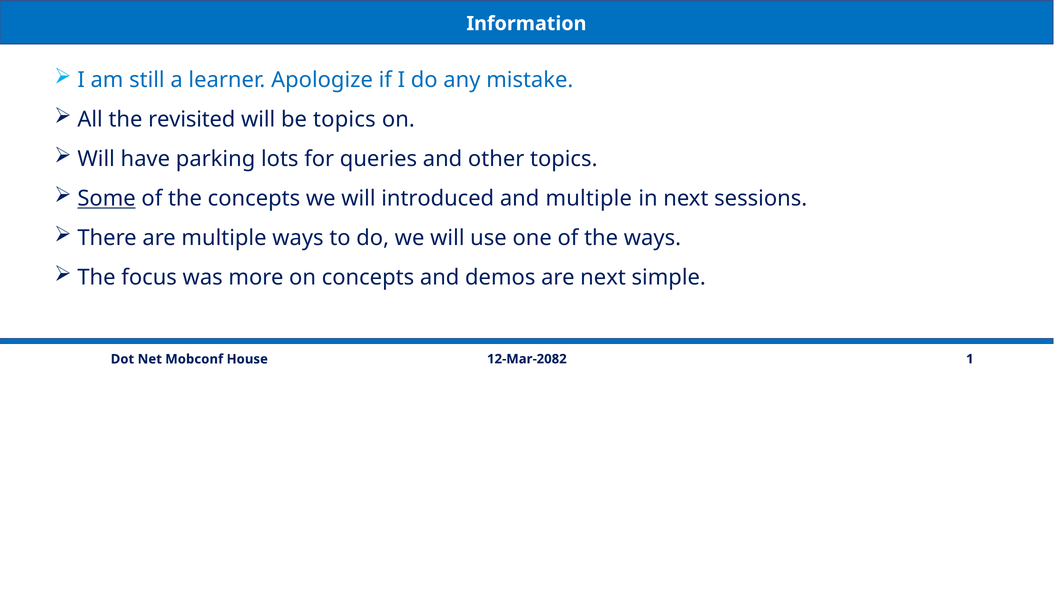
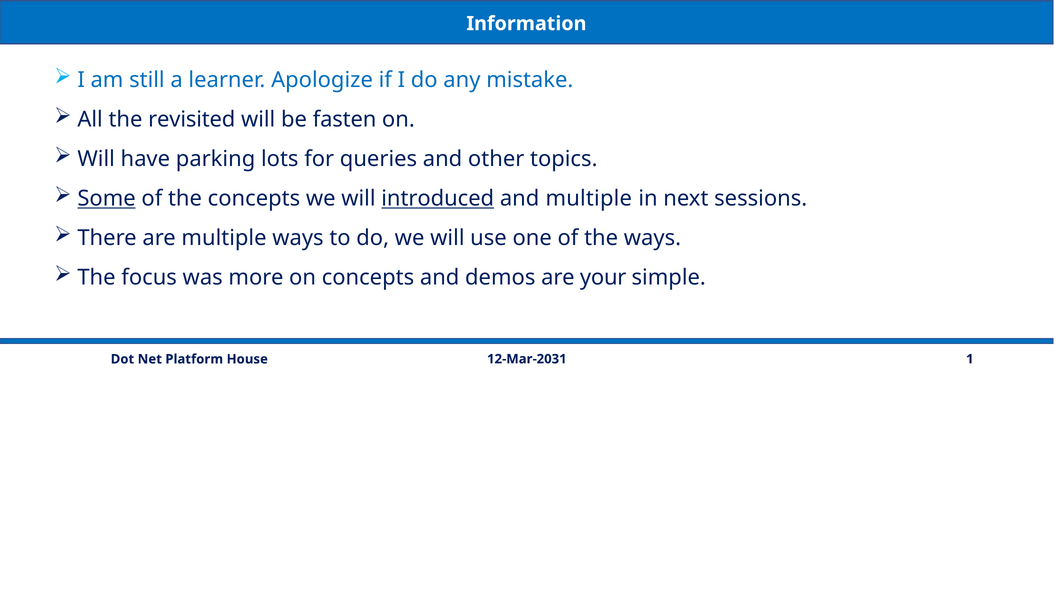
be topics: topics -> fasten (345, 120)
introduced underline: none -> present (438, 199)
are next: next -> your (603, 278)
12-Mar-2082: 12-Mar-2082 -> 12-Mar-2031 (527, 359)
Mobconf: Mobconf -> Platform (194, 359)
